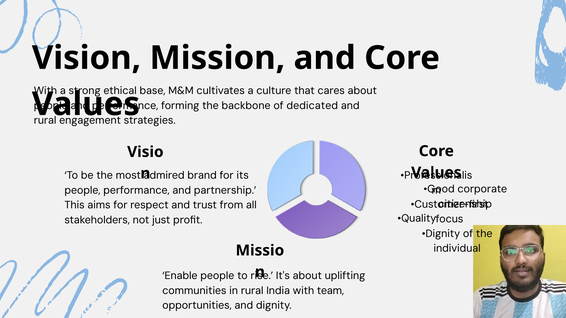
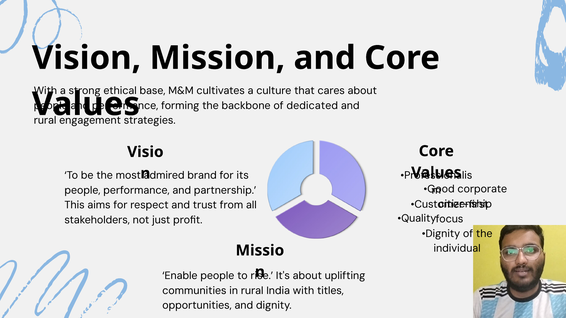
team: team -> titles (330, 291)
